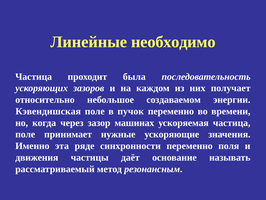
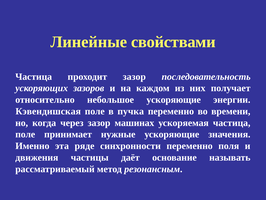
необходимо: необходимо -> свойствами (173, 42)
проходит была: была -> зазор (134, 76)
небольшое создаваемом: создаваемом -> ускоряющие (174, 100)
пучок: пучок -> пучка (131, 111)
